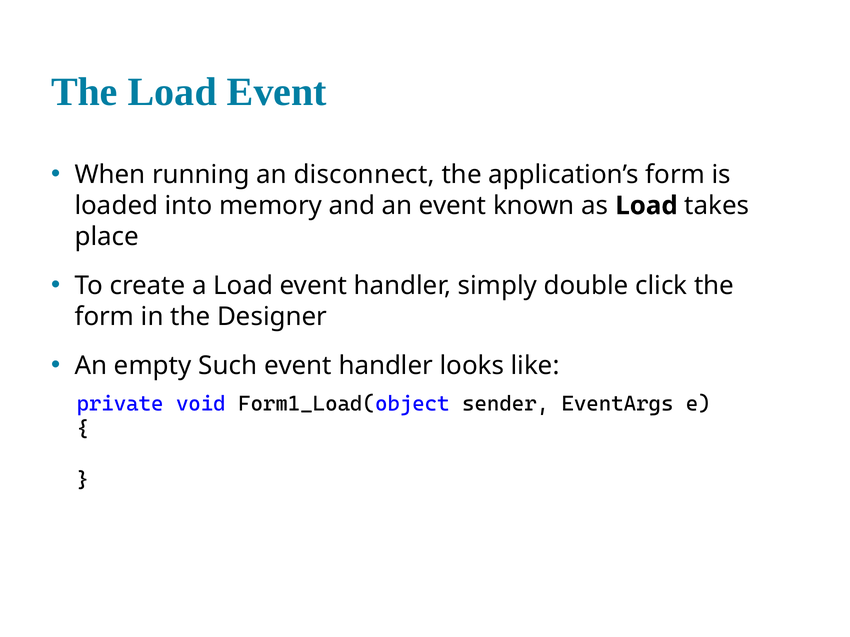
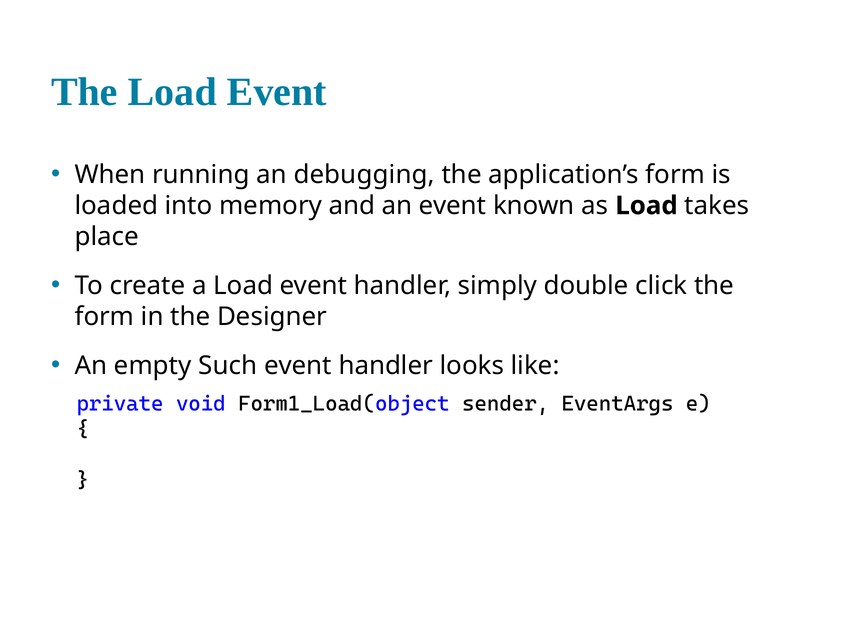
disconnect: disconnect -> debugging (364, 175)
